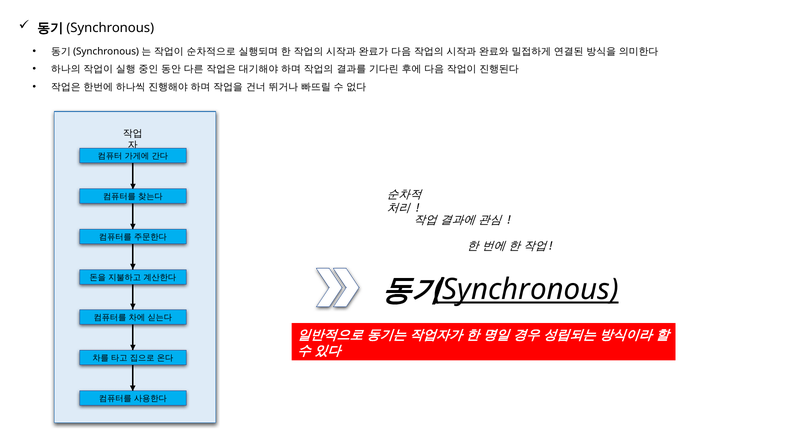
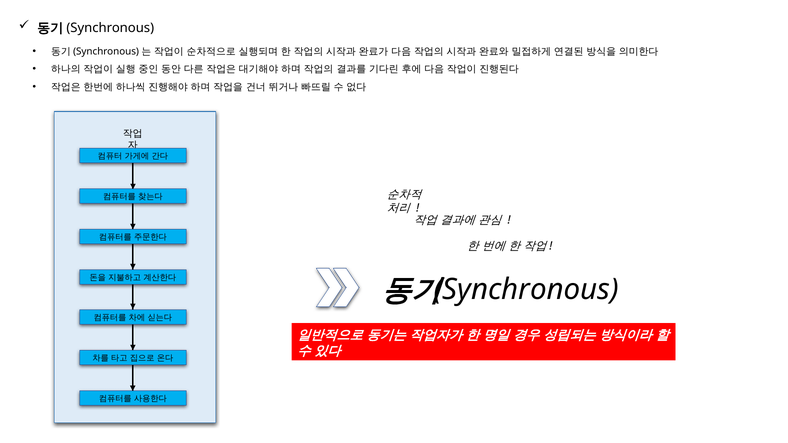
Synchronous underline: present -> none (526, 290)
